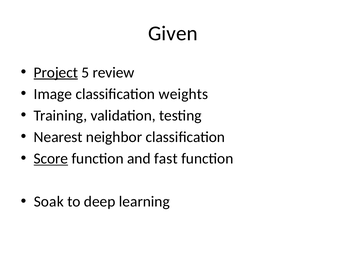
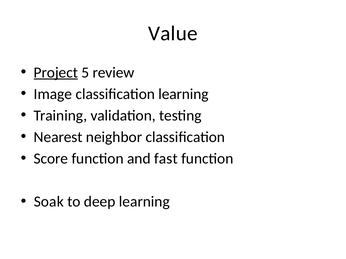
Given: Given -> Value (173, 33)
classification weights: weights -> learning (184, 94)
Score underline: present -> none (51, 159)
